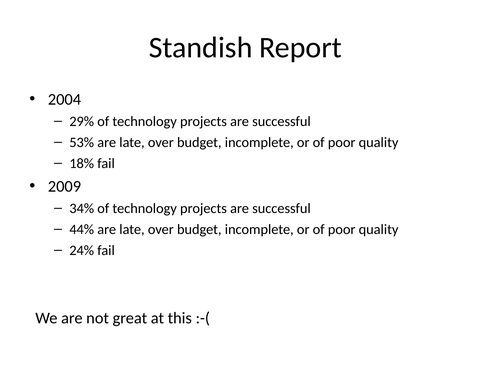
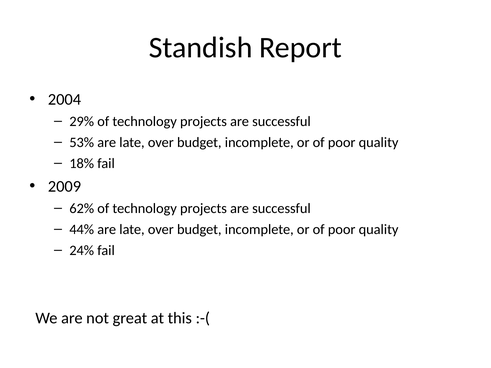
34%: 34% -> 62% (82, 208)
